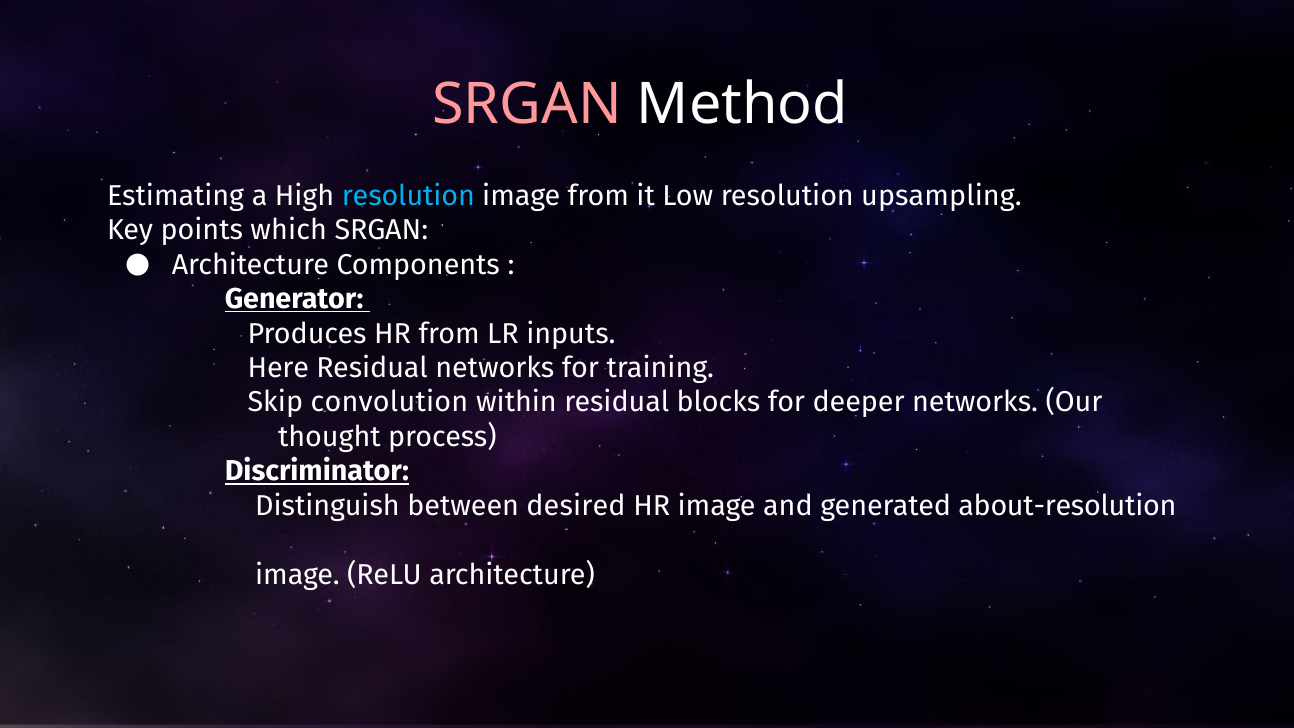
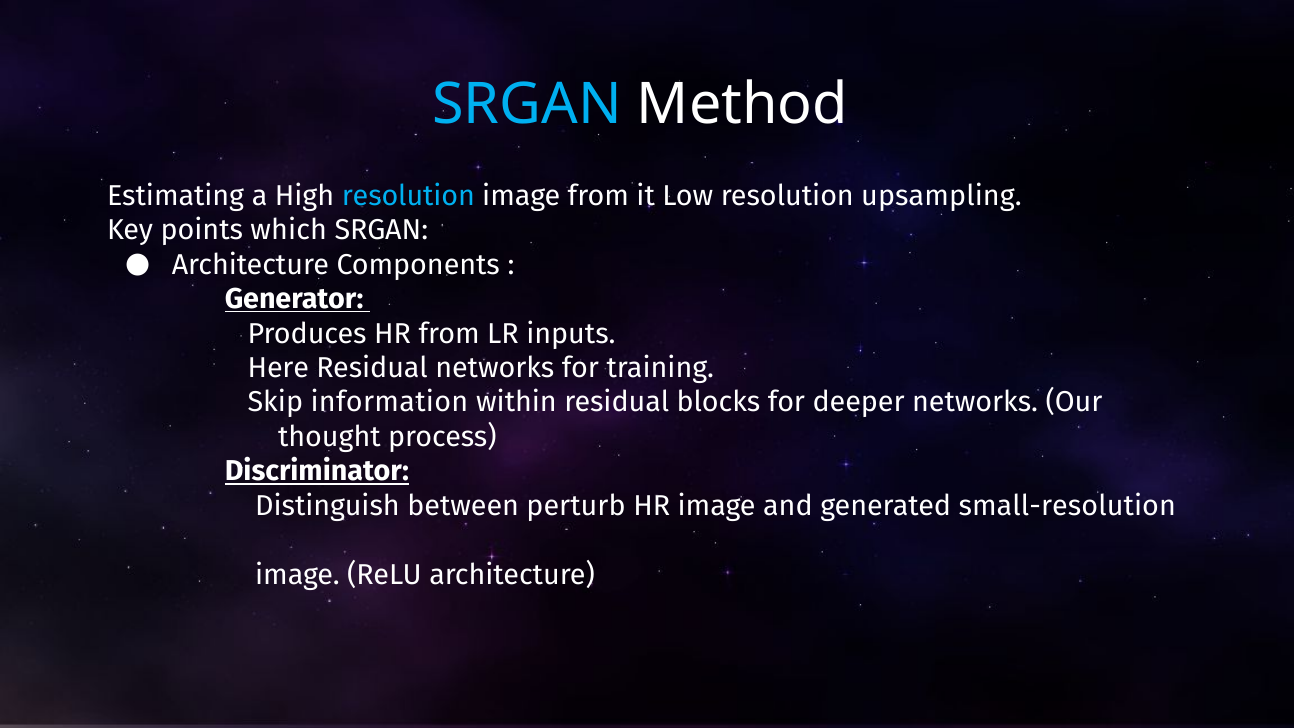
SRGAN colour: pink -> light blue (527, 104)
convolution: convolution -> information (389, 402)
desired: desired -> perturb (576, 506)
about-resolution: about-resolution -> small-resolution (1067, 506)
